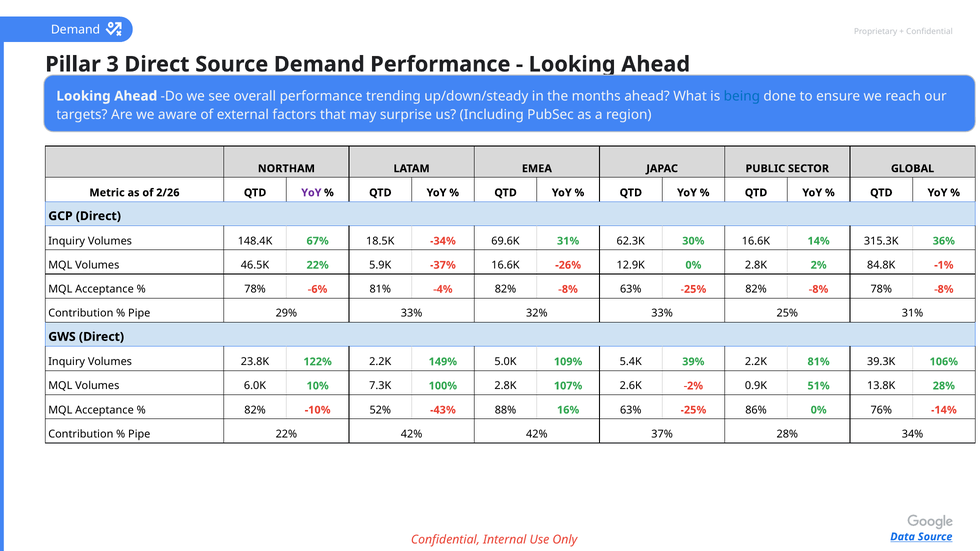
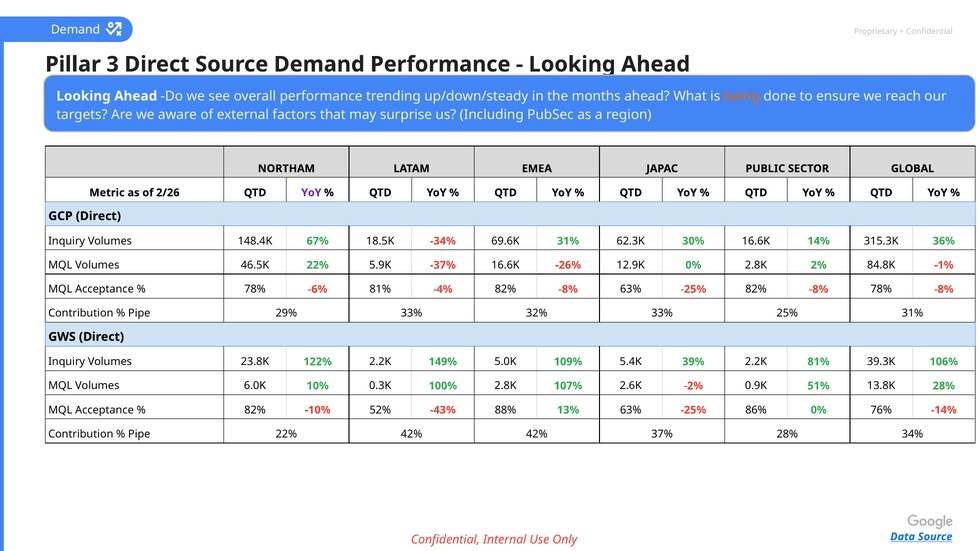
being colour: blue -> orange (742, 96)
7.3K: 7.3K -> 0.3K (380, 386)
16%: 16% -> 13% (568, 410)
